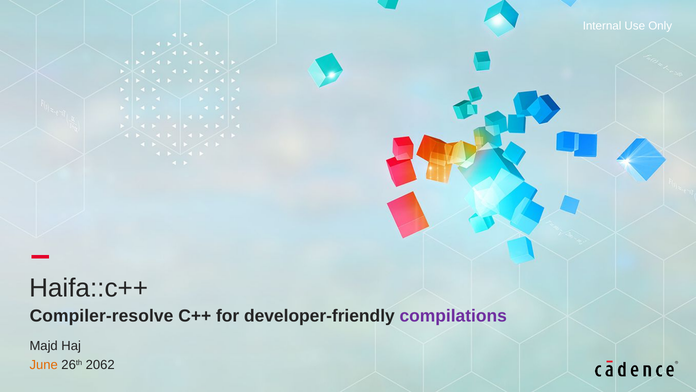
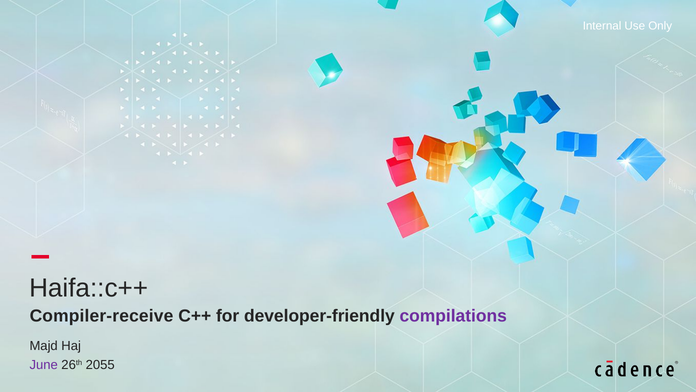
Compiler-resolve: Compiler-resolve -> Compiler-receive (101, 315)
June colour: orange -> purple (44, 364)
2062: 2062 -> 2055 (100, 364)
